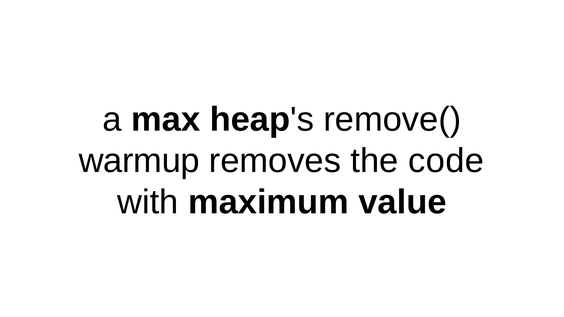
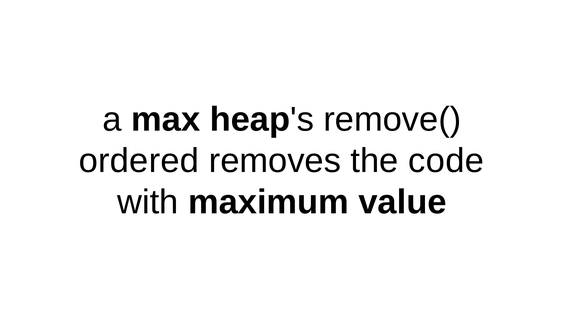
warmup: warmup -> ordered (139, 161)
